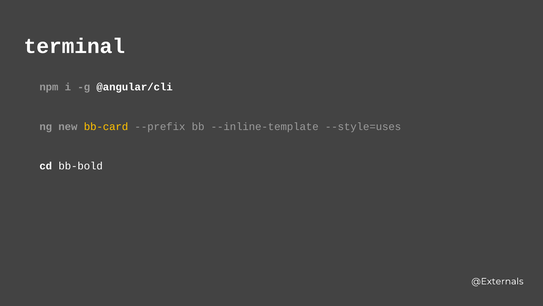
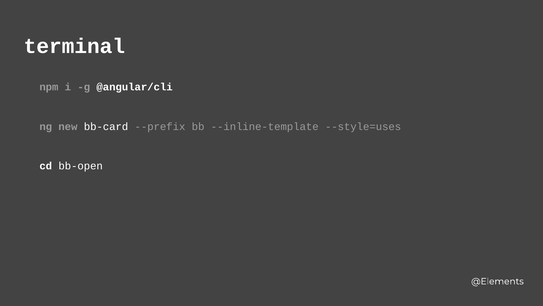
bb-card colour: yellow -> white (106, 126)
bb-bold: bb-bold -> bb-open (81, 166)
@Externals: @Externals -> @Elements (497, 281)
